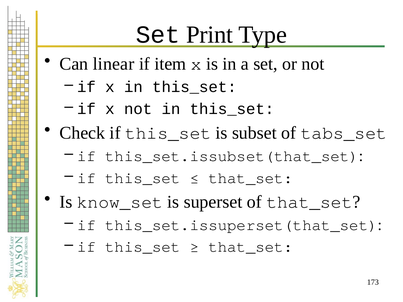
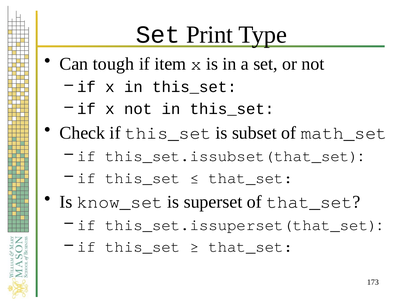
linear: linear -> tough (114, 64)
tabs_set: tabs_set -> math_set (344, 133)
